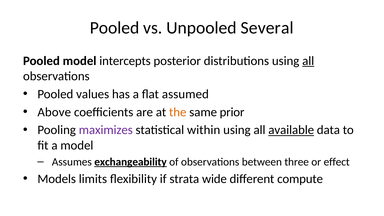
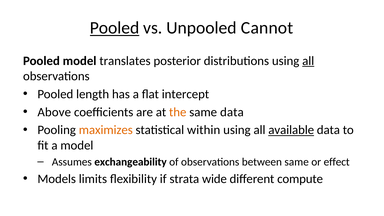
Pooled underline: none -> present (115, 28)
Several: Several -> Cannot (267, 28)
intercepts: intercepts -> translates (125, 61)
values: values -> length (93, 94)
assumed: assumed -> intercept (185, 94)
same prior: prior -> data (232, 112)
maximizes colour: purple -> orange (106, 130)
exchangeability underline: present -> none (131, 162)
between three: three -> same (297, 162)
